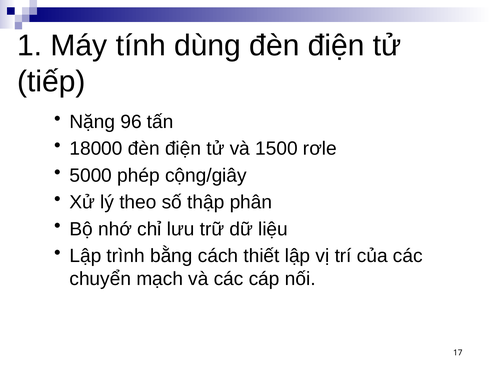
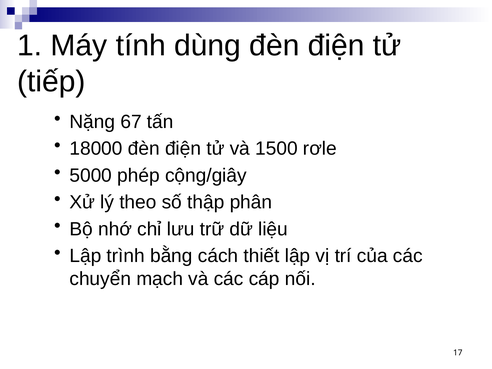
96: 96 -> 67 (131, 122)
